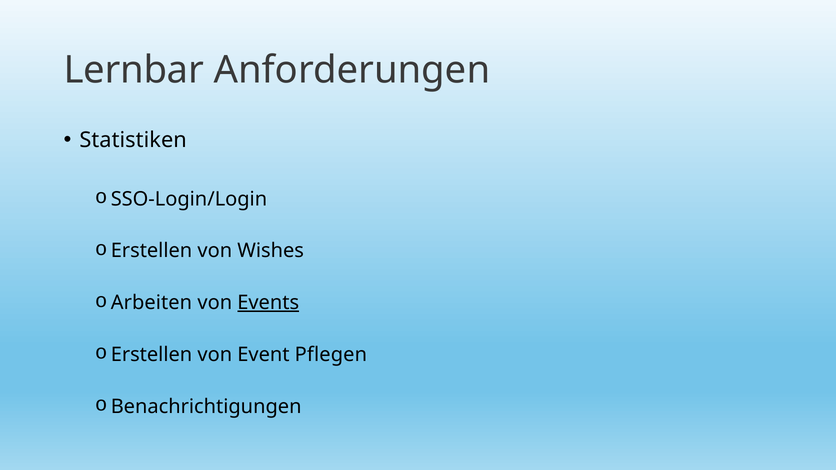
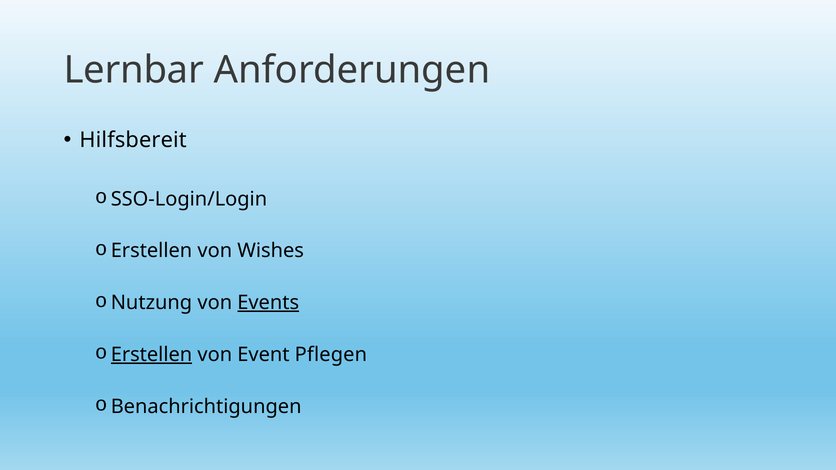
Statistiken: Statistiken -> Hilfsbereit (133, 140)
Arbeiten: Arbeiten -> Nutzung (151, 303)
Erstellen underline: none -> present (151, 355)
